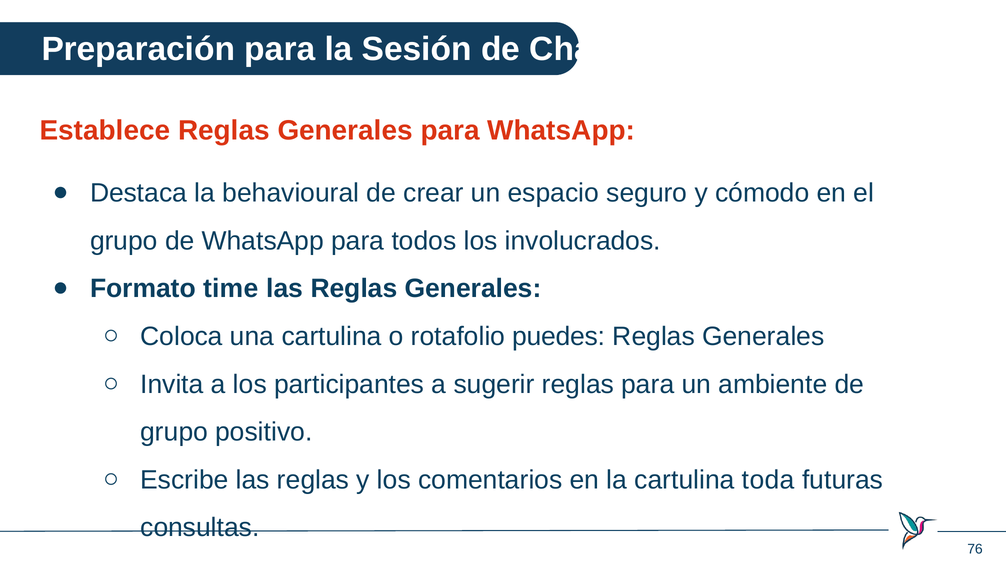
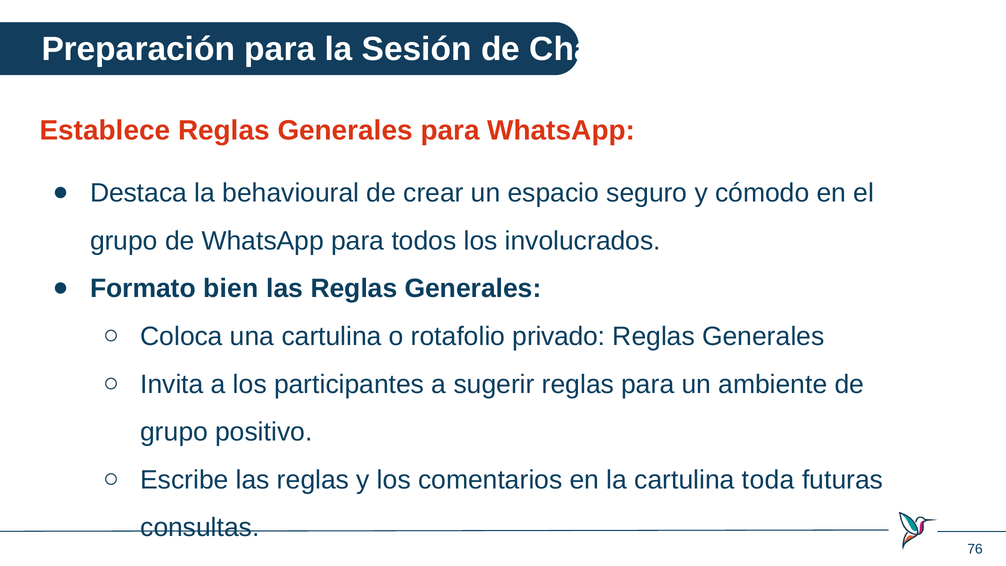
time: time -> bien (231, 289)
puedes: puedes -> privado (559, 336)
